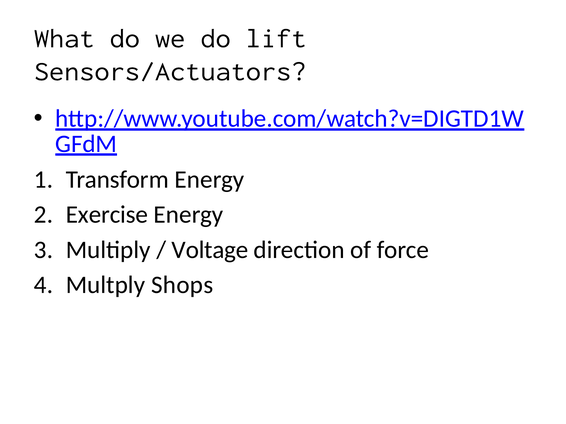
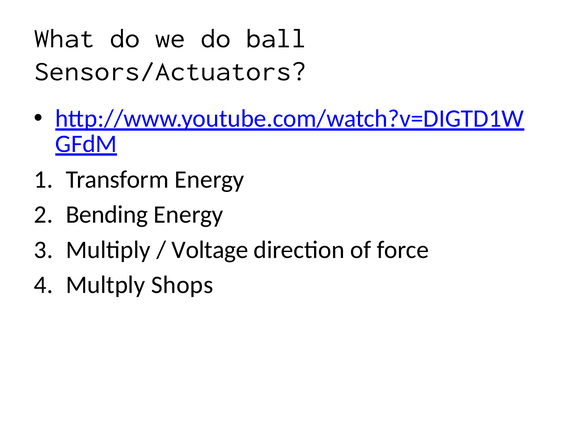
lift: lift -> ball (276, 38)
Exercise: Exercise -> Bending (107, 215)
